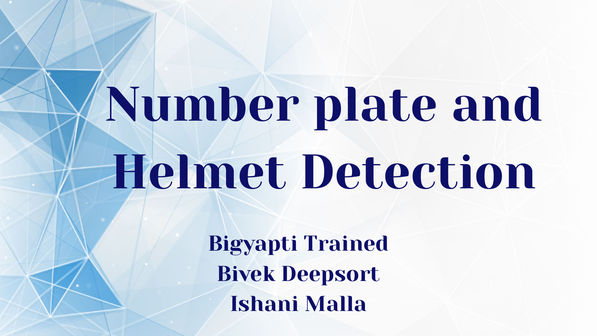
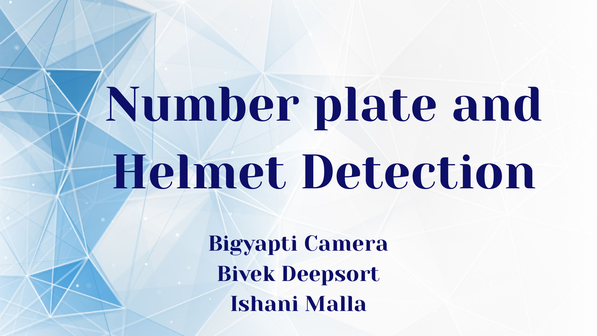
Trained: Trained -> Camera (346, 244)
